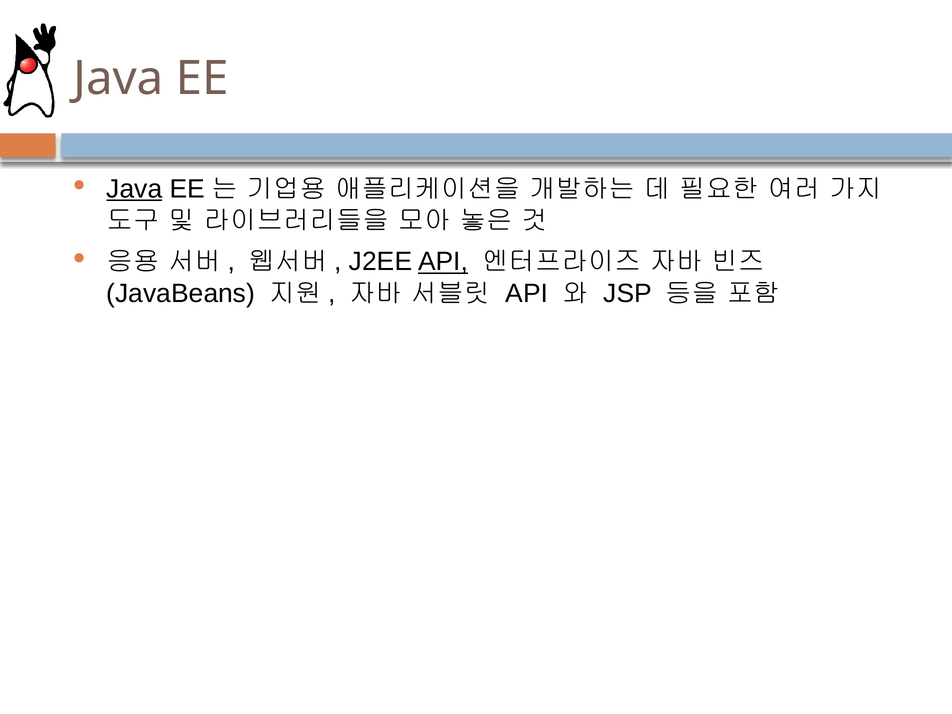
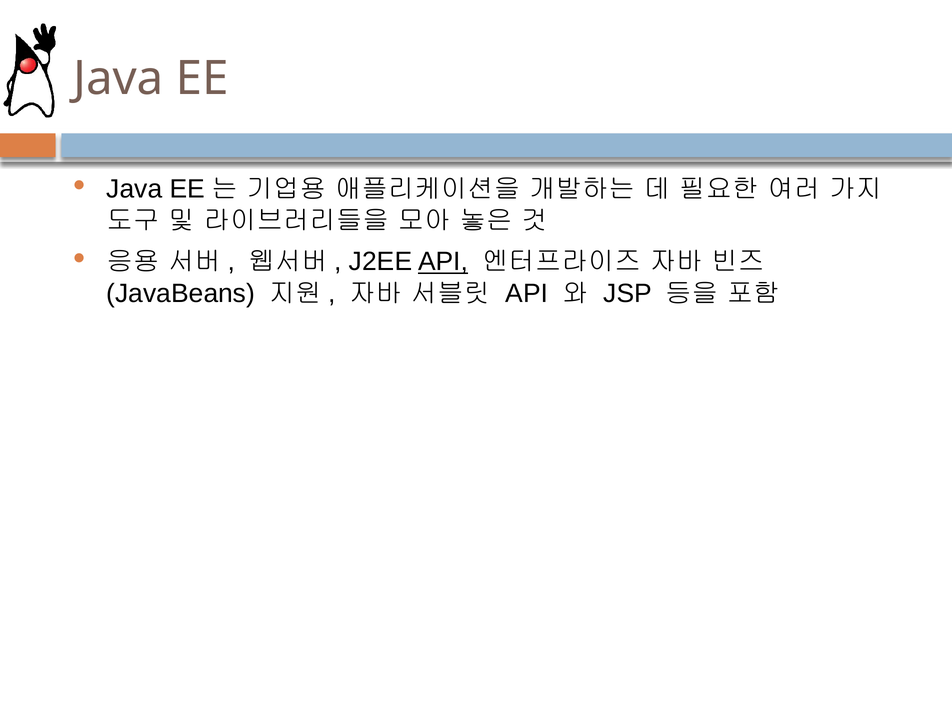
Java underline: present -> none (134, 189)
